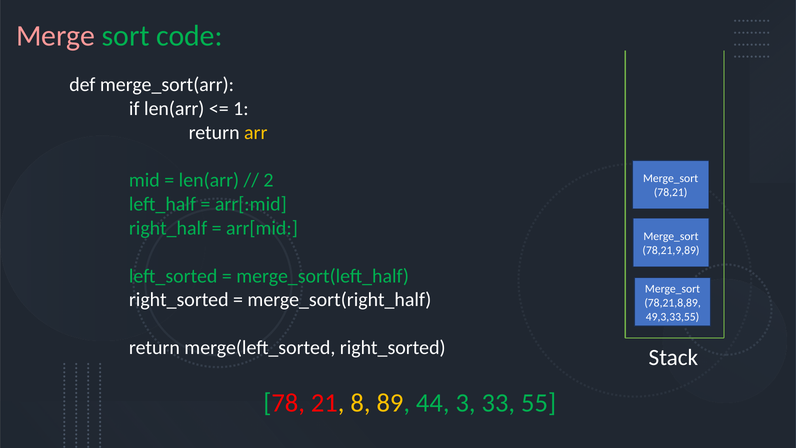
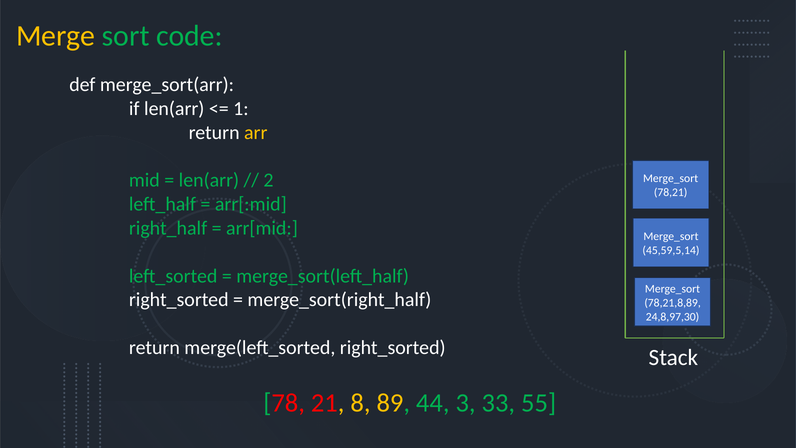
Merge colour: pink -> yellow (56, 36)
78,21,9,89: 78,21,9,89 -> 45,59,5,14 (671, 250)
49,3,33,55: 49,3,33,55 -> 24,8,97,30 (673, 317)
